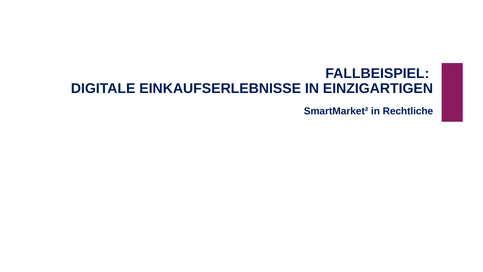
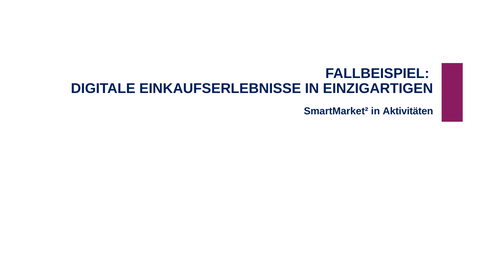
Rechtliche: Rechtliche -> Aktivitäten (408, 111)
